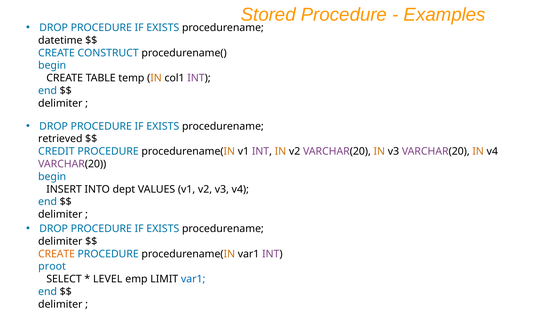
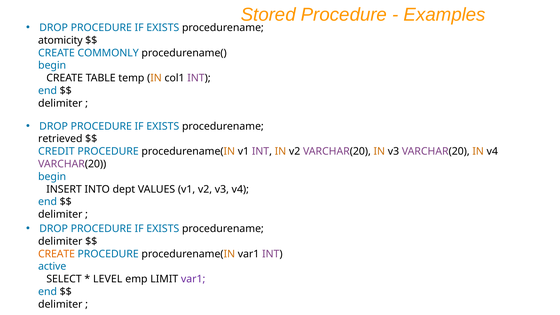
datetime: datetime -> atomicity (60, 40)
CONSTRUCT: CONSTRUCT -> COMMONLY (108, 53)
proot: proot -> active (52, 267)
var1 colour: blue -> purple (193, 279)
